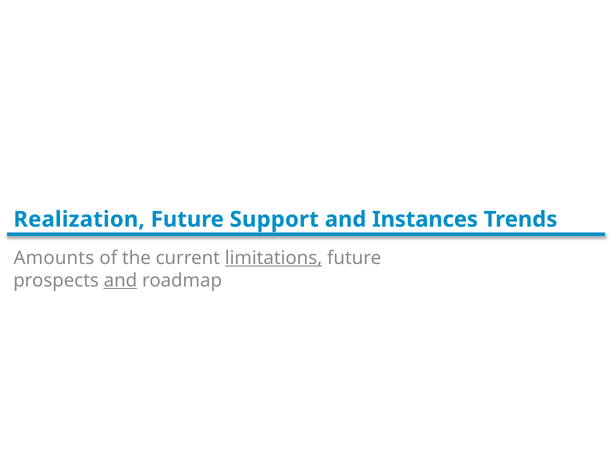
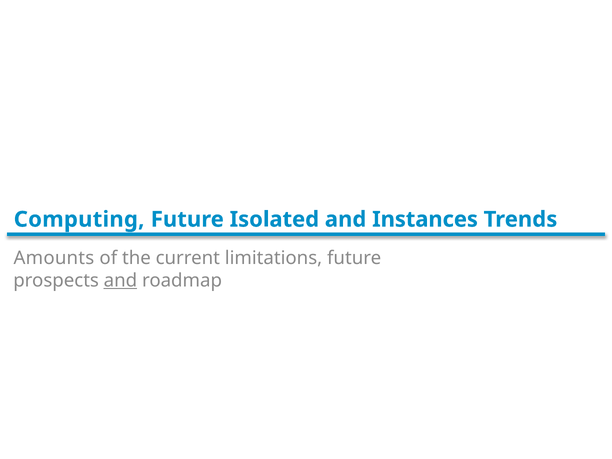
Realization: Realization -> Computing (79, 219)
Support: Support -> Isolated (274, 219)
limitations underline: present -> none (274, 258)
